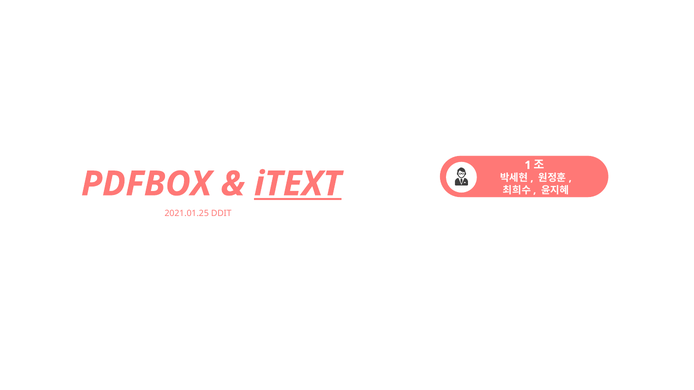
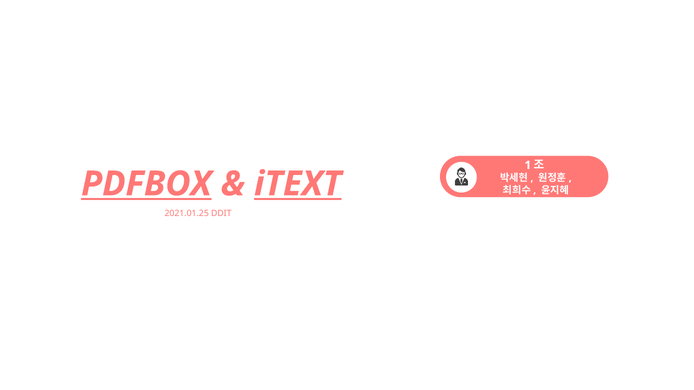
PDFBOX underline: none -> present (146, 184)
